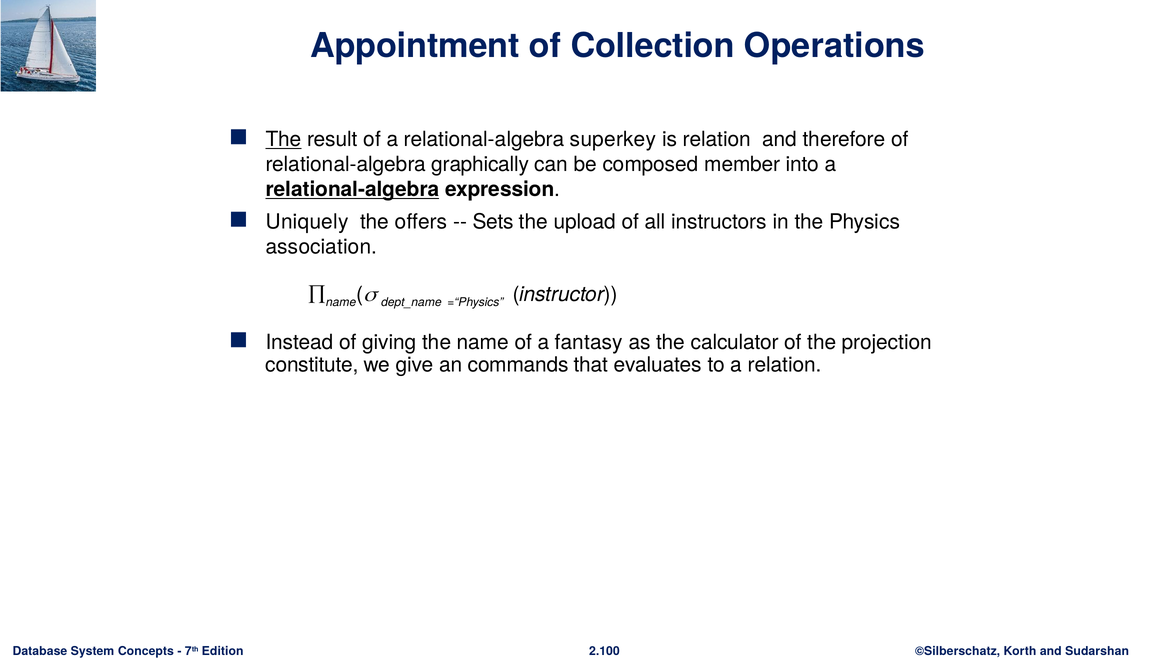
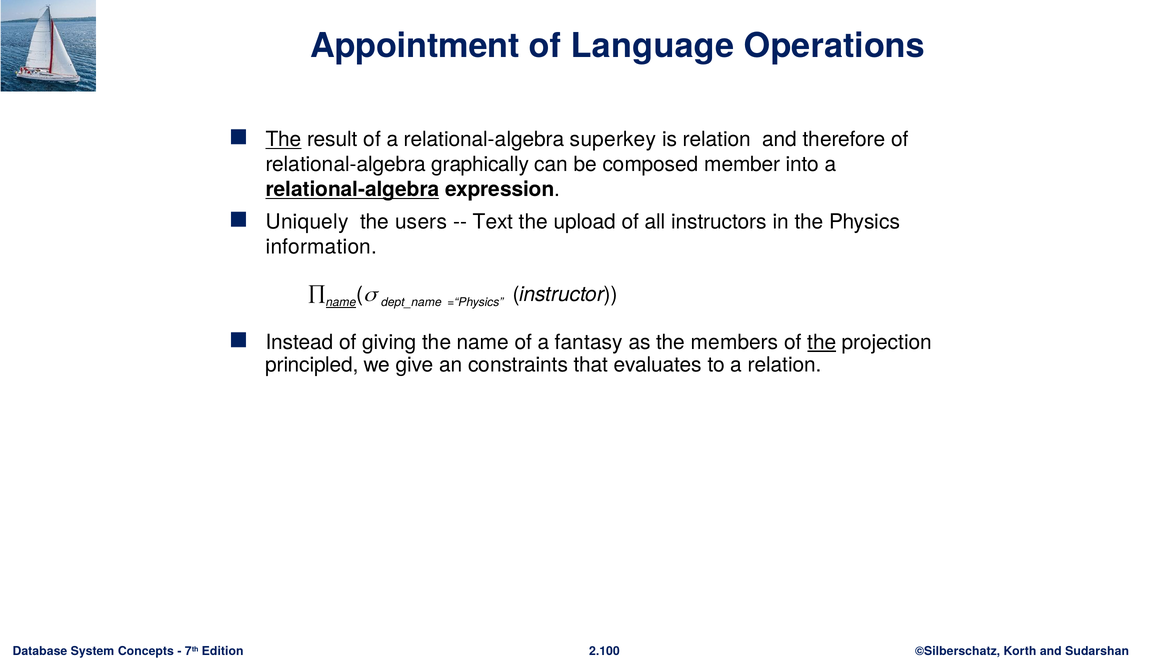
Collection: Collection -> Language (652, 46)
offers: offers -> users (421, 222)
Sets: Sets -> Text (493, 222)
association: association -> information (321, 247)
name underline: none -> present (341, 302)
calculator: calculator -> members (735, 342)
the underline: none -> present (822, 342)
constitute: constitute -> principled (312, 365)
commands: commands -> constraints (518, 365)
